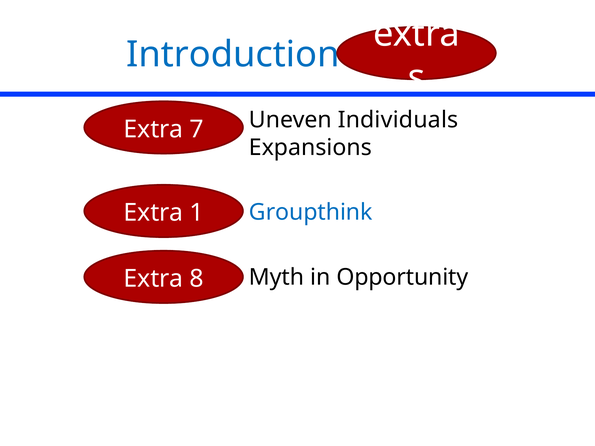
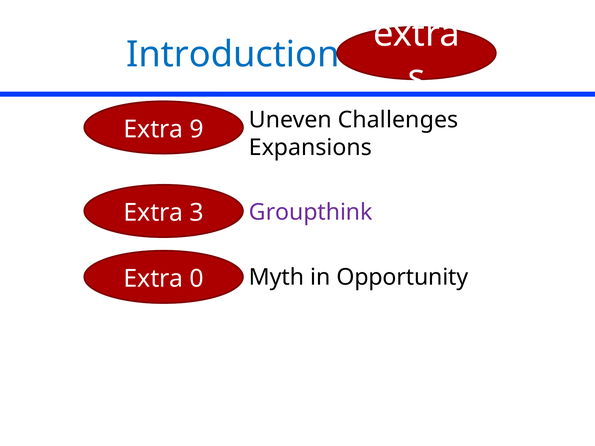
Individuals: Individuals -> Challenges (398, 120)
7: 7 -> 9 (197, 129)
1: 1 -> 3 (197, 213)
Groupthink colour: blue -> purple (311, 212)
8: 8 -> 0 (197, 279)
